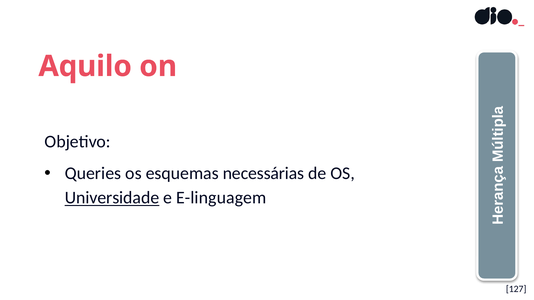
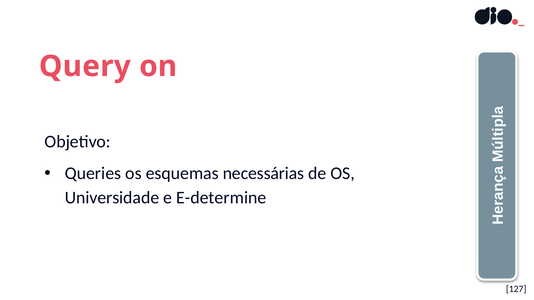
Aquilo: Aquilo -> Query (85, 66)
Universidade underline: present -> none (112, 198)
E-linguagem: E-linguagem -> E-determine (221, 198)
